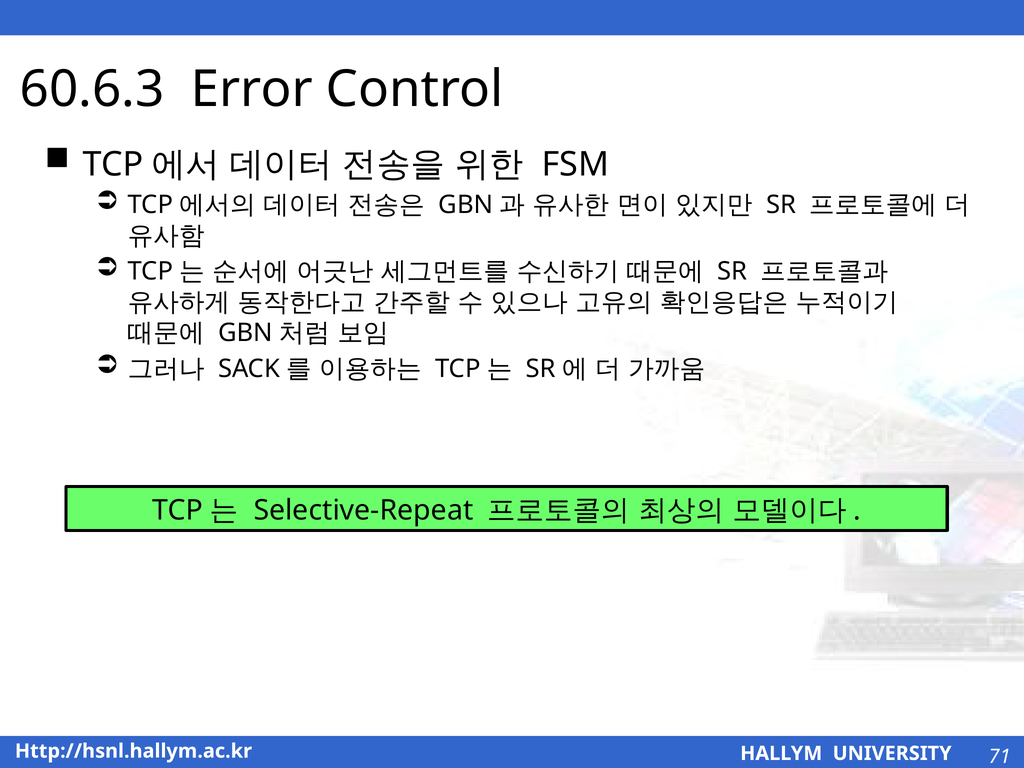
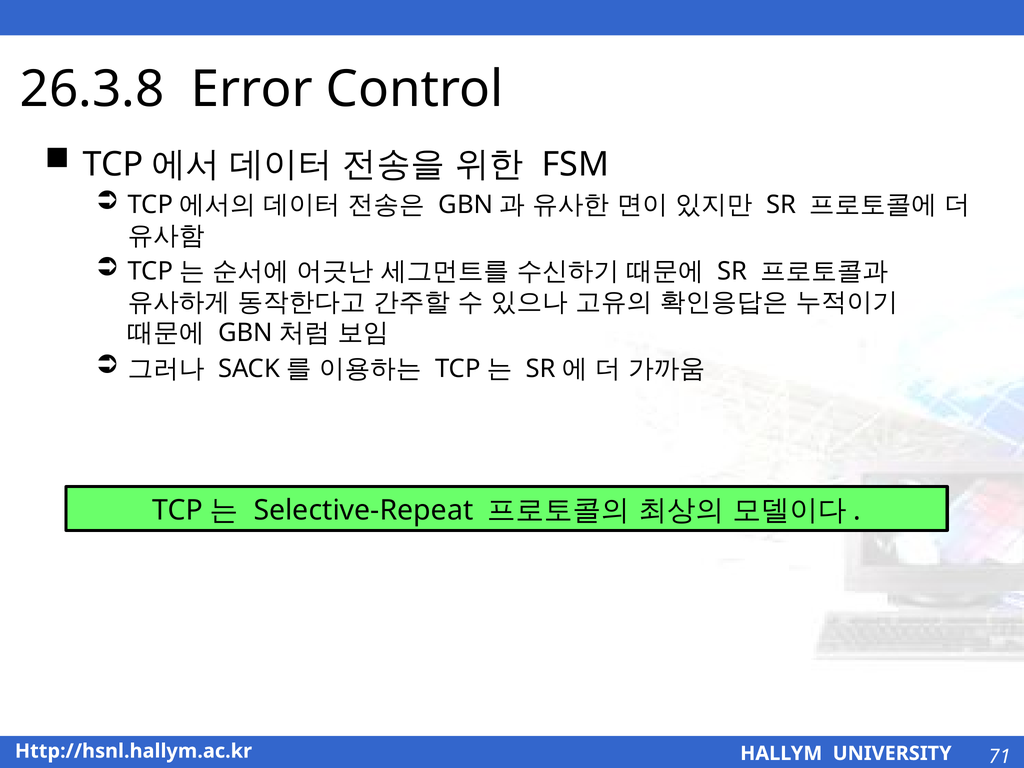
60.6.3: 60.6.3 -> 26.3.8 (92, 89)
